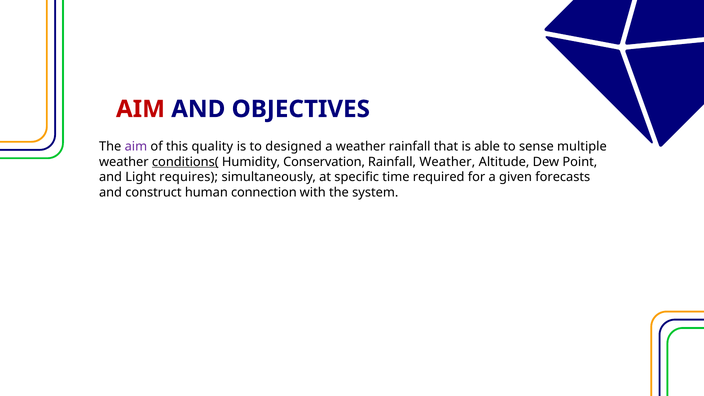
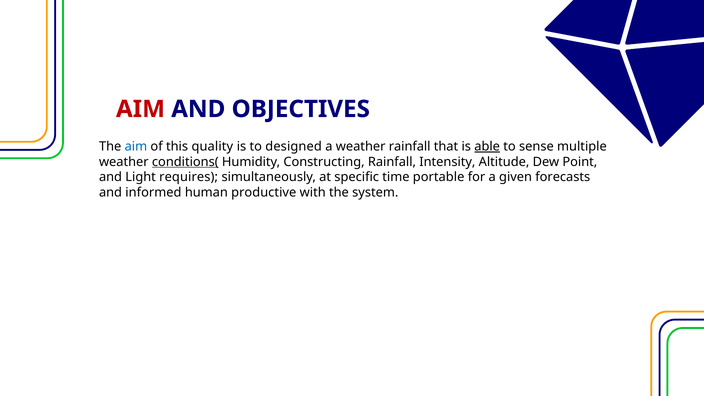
aim colour: purple -> blue (136, 146)
able underline: none -> present (487, 146)
Conservation: Conservation -> Constructing (324, 162)
Rainfall Weather: Weather -> Intensity (447, 162)
required: required -> portable (439, 177)
construct: construct -> informed (153, 193)
connection: connection -> productive (264, 193)
